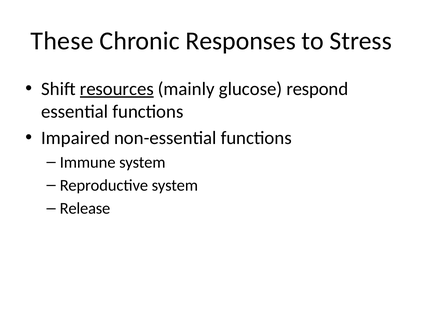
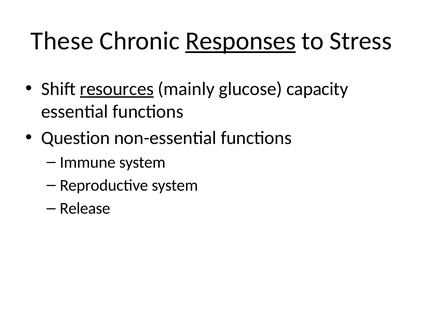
Responses underline: none -> present (241, 41)
respond: respond -> capacity (317, 89)
Impaired: Impaired -> Question (76, 138)
